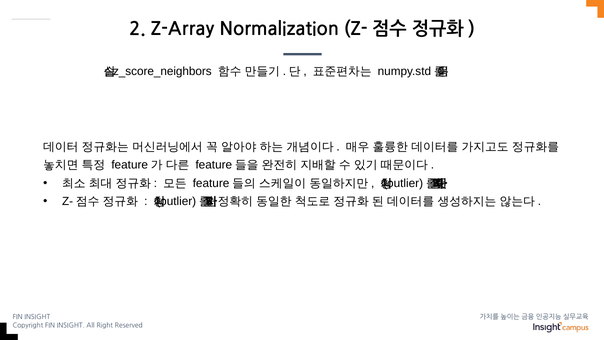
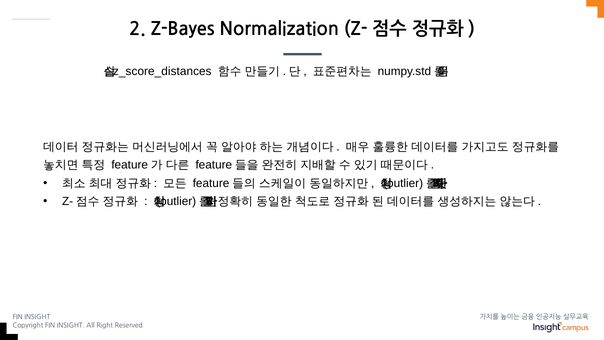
Z-Array: Z-Array -> Z-Bayes (183, 29)
z_score_neighbors: z_score_neighbors -> z_score_distances (162, 71)
